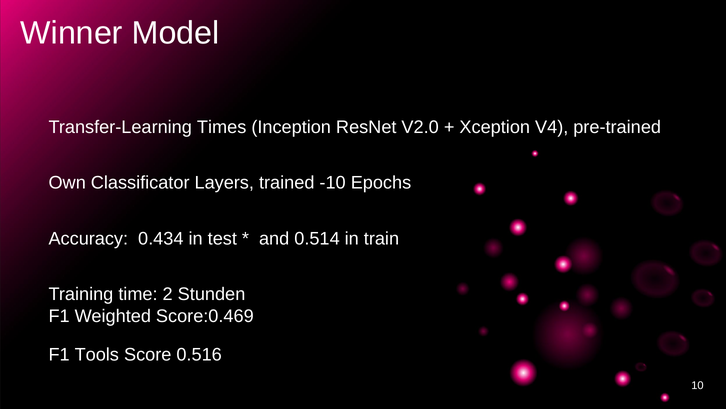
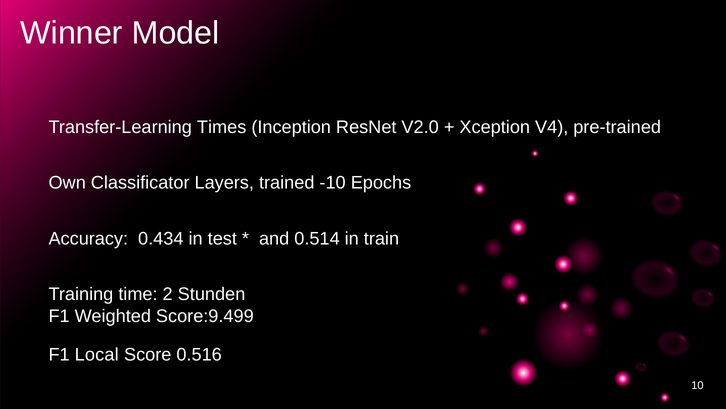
Score:0.469: Score:0.469 -> Score:9.499 (205, 316)
Tools: Tools -> Local (97, 354)
